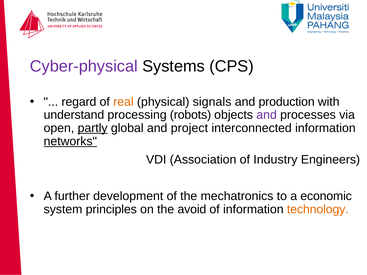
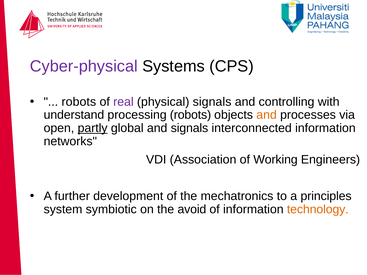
regard: regard -> robots (79, 102)
real colour: orange -> purple (123, 102)
production: production -> controlling (287, 102)
and colour: purple -> orange (267, 115)
and project: project -> signals (189, 128)
networks underline: present -> none (70, 141)
Industry: Industry -> Working (276, 160)
economic: economic -> principles (326, 196)
principles: principles -> symbiotic (111, 210)
